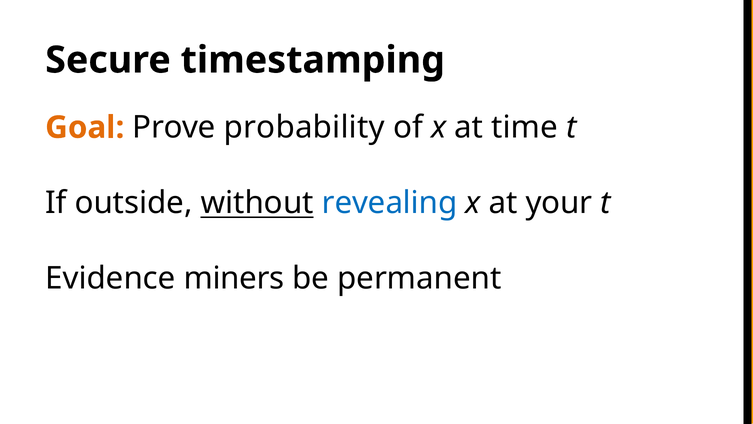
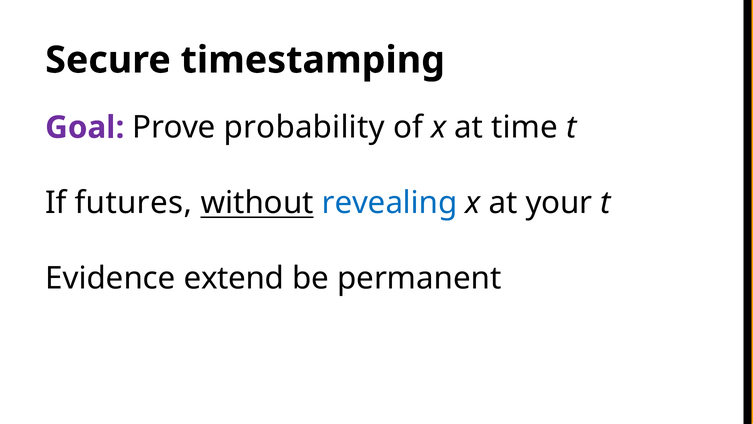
Goal colour: orange -> purple (85, 127)
outside: outside -> futures (133, 203)
miners: miners -> extend (234, 278)
